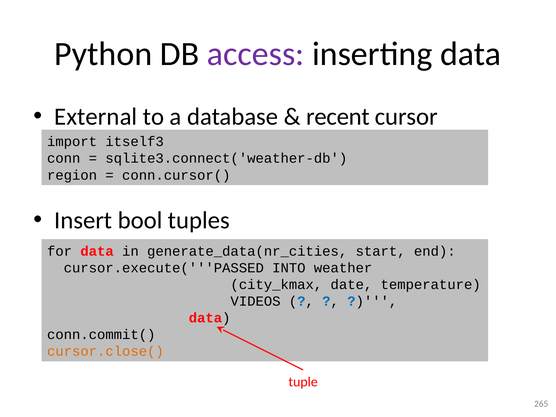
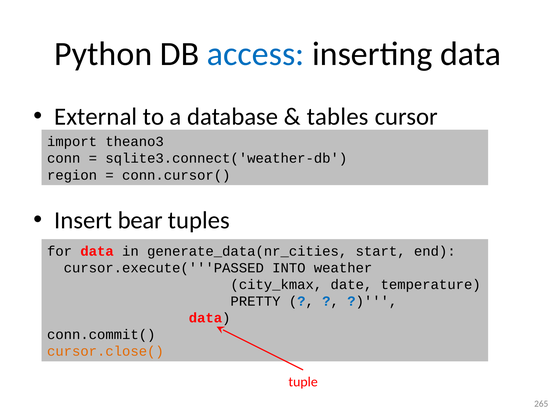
access colour: purple -> blue (256, 54)
recent: recent -> tables (338, 117)
itself3: itself3 -> theano3 (135, 142)
bool: bool -> bear (140, 220)
VIDEOS: VIDEOS -> PRETTY (256, 301)
